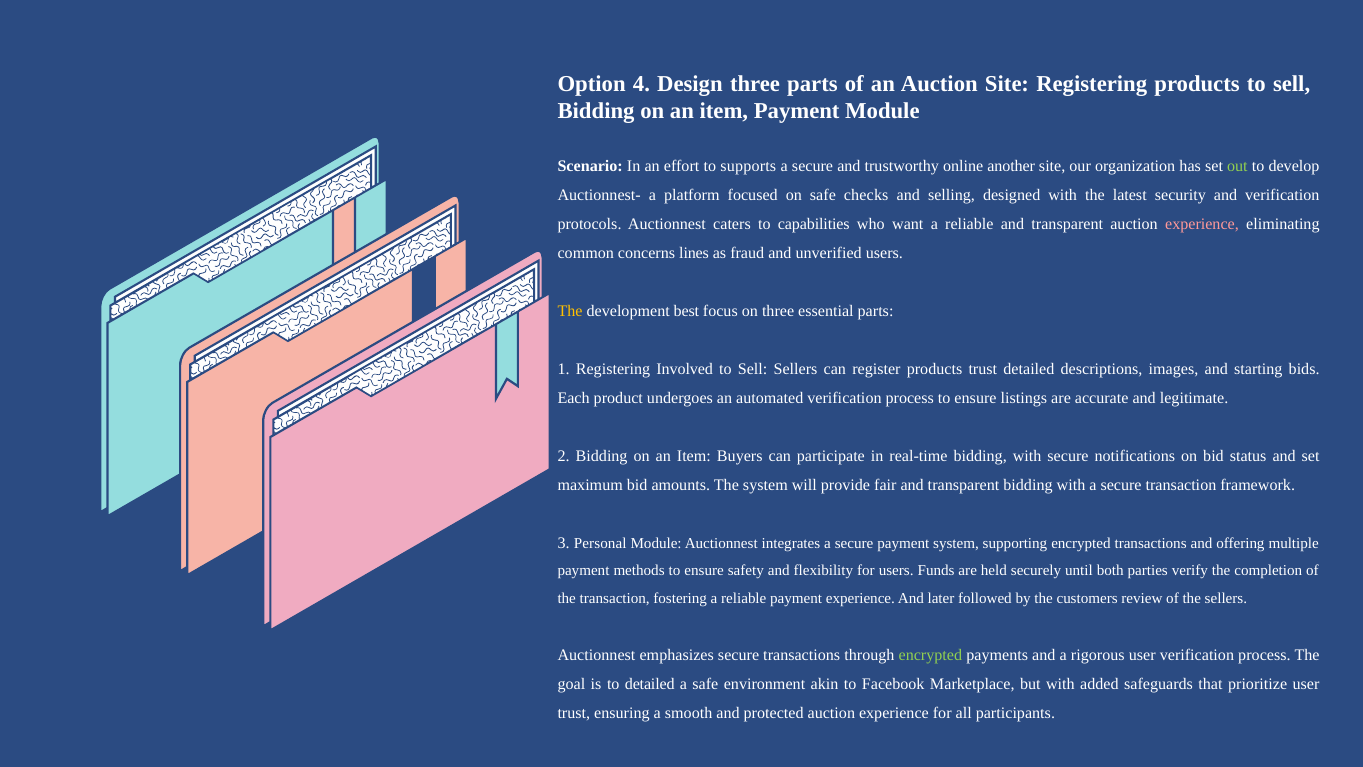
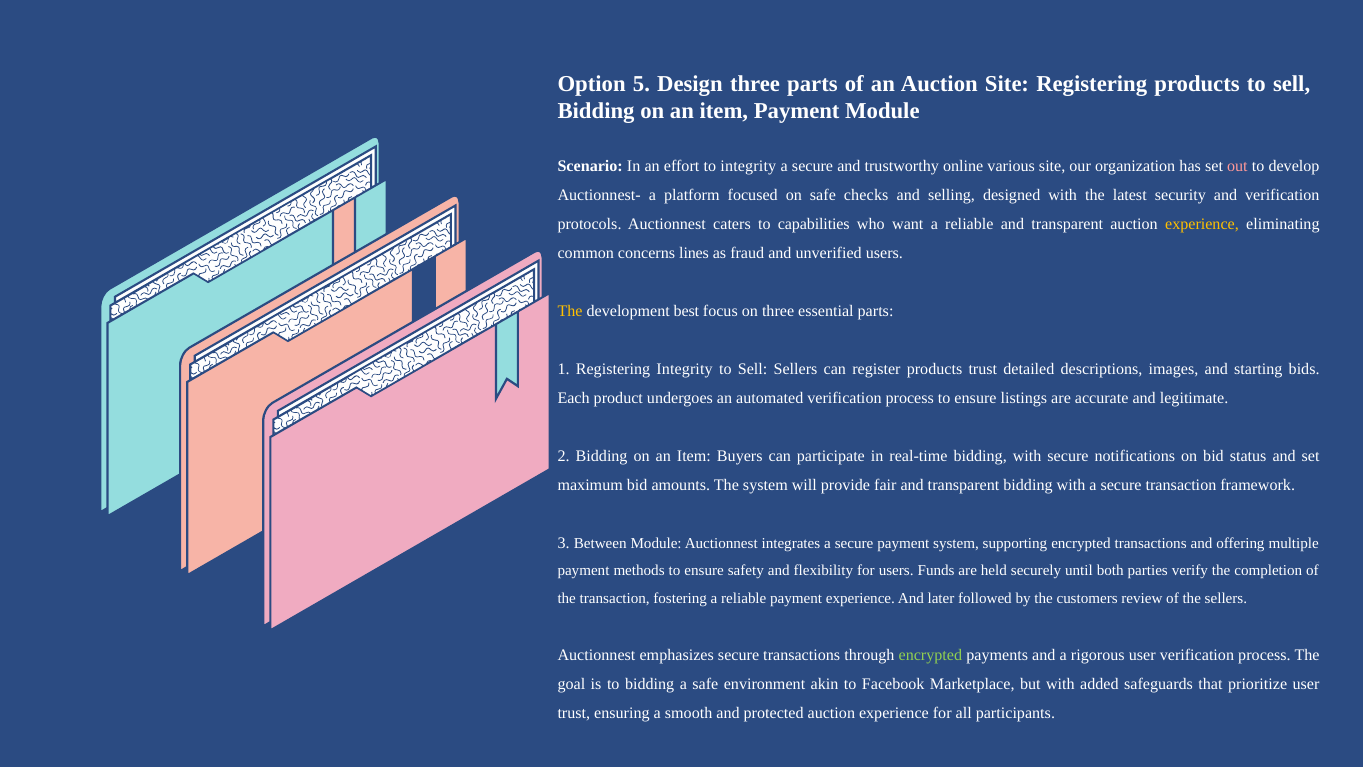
4: 4 -> 5 (641, 84)
to supports: supports -> integrity (748, 166)
another: another -> various (1011, 166)
out colour: light green -> pink (1237, 166)
experience colour: pink -> yellow (1202, 224)
Registering Involved: Involved -> Integrity (685, 369)
Personal: Personal -> Between (600, 543)
to detailed: detailed -> bidding (650, 684)
